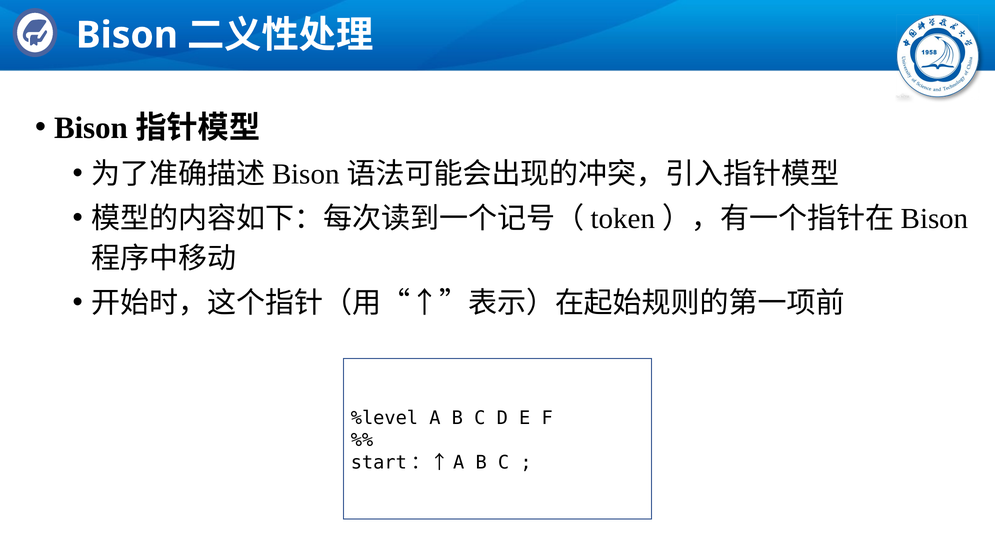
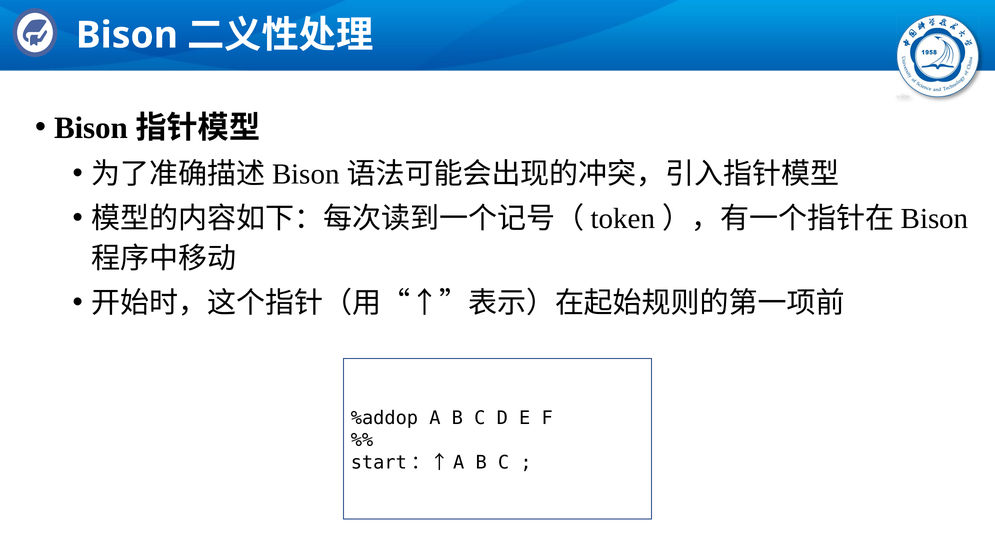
%level: %level -> %addop (384, 418)
